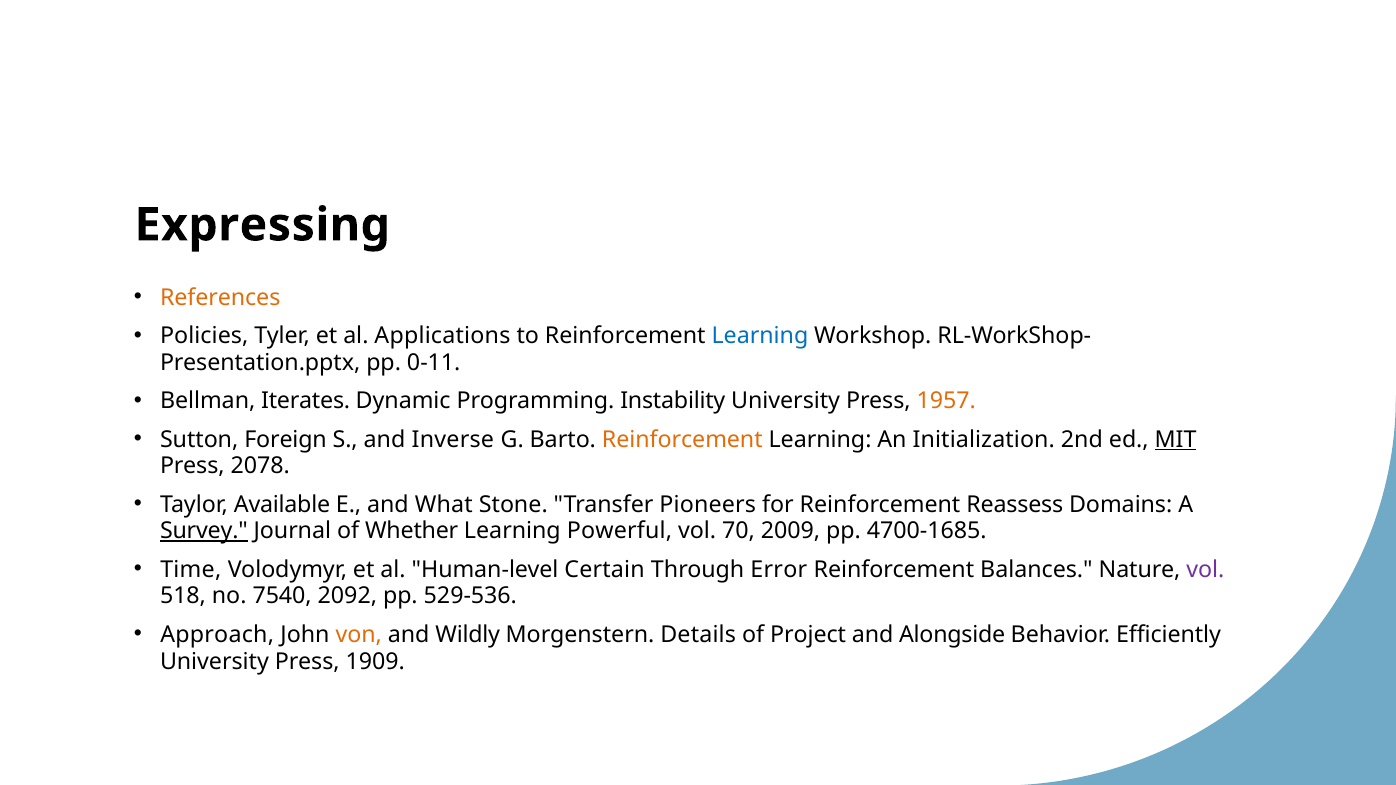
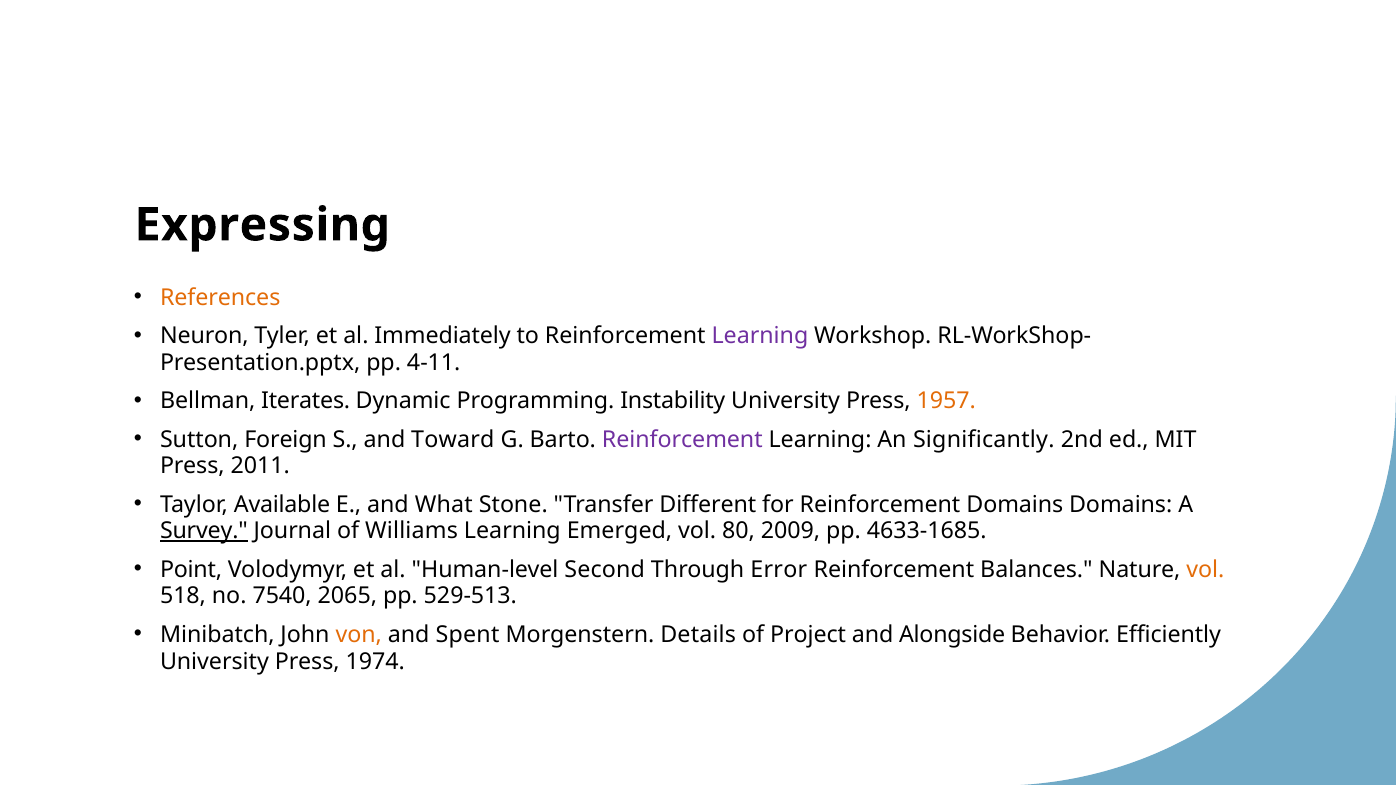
Policies: Policies -> Neuron (204, 336)
Applications: Applications -> Immediately (443, 336)
Learning colour: blue -> purple (760, 336)
0-11: 0-11 -> 4-11 (434, 363)
Inverse: Inverse -> Toward (453, 439)
Reinforcement colour: orange -> purple (682, 439)
Initialization: Initialization -> Significantly (984, 439)
MIT underline: present -> none (1176, 439)
2078: 2078 -> 2011 (260, 466)
Pioneers: Pioneers -> Different (708, 505)
Reinforcement Reassess: Reassess -> Domains (1015, 505)
Whether: Whether -> Williams (411, 531)
Powerful: Powerful -> Emerged (619, 531)
70: 70 -> 80 (739, 531)
4700-1685: 4700-1685 -> 4633-1685 (927, 531)
Time: Time -> Point (191, 570)
Certain: Certain -> Second (605, 570)
vol colour: purple -> orange (1205, 570)
2092: 2092 -> 2065 (347, 596)
529-536: 529-536 -> 529-513 (470, 596)
Approach: Approach -> Minibatch (217, 635)
Wildly: Wildly -> Spent (467, 635)
1909: 1909 -> 1974 (375, 662)
